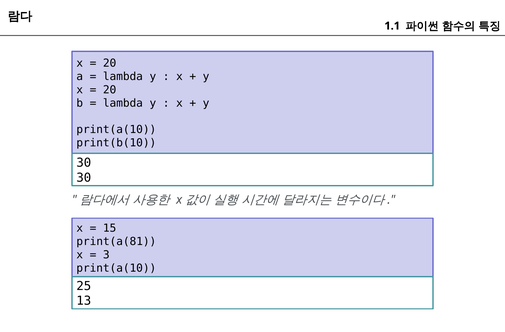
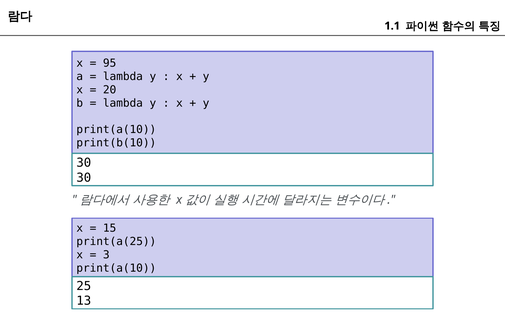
20: 20 -> 95 (110, 63)
print(a(81: print(a(81 -> print(a(25 (116, 241)
